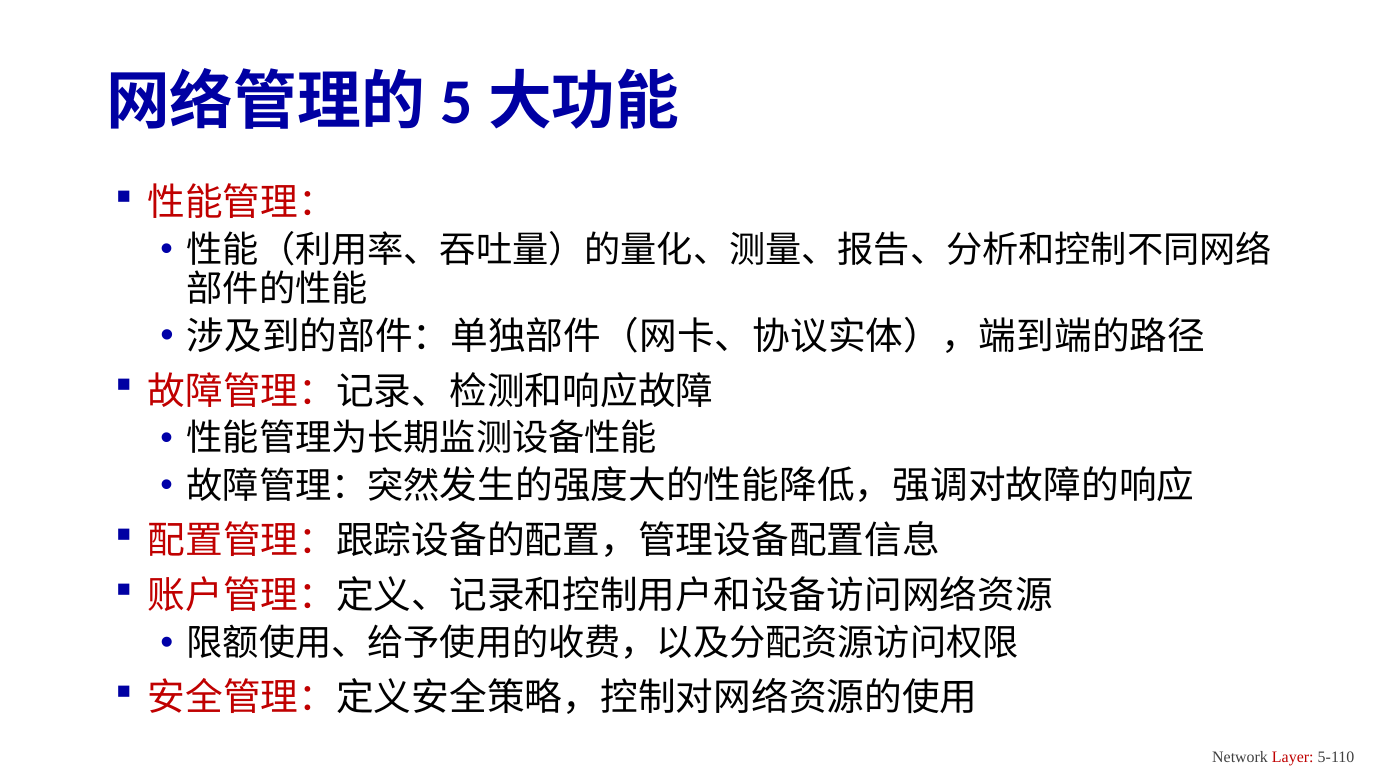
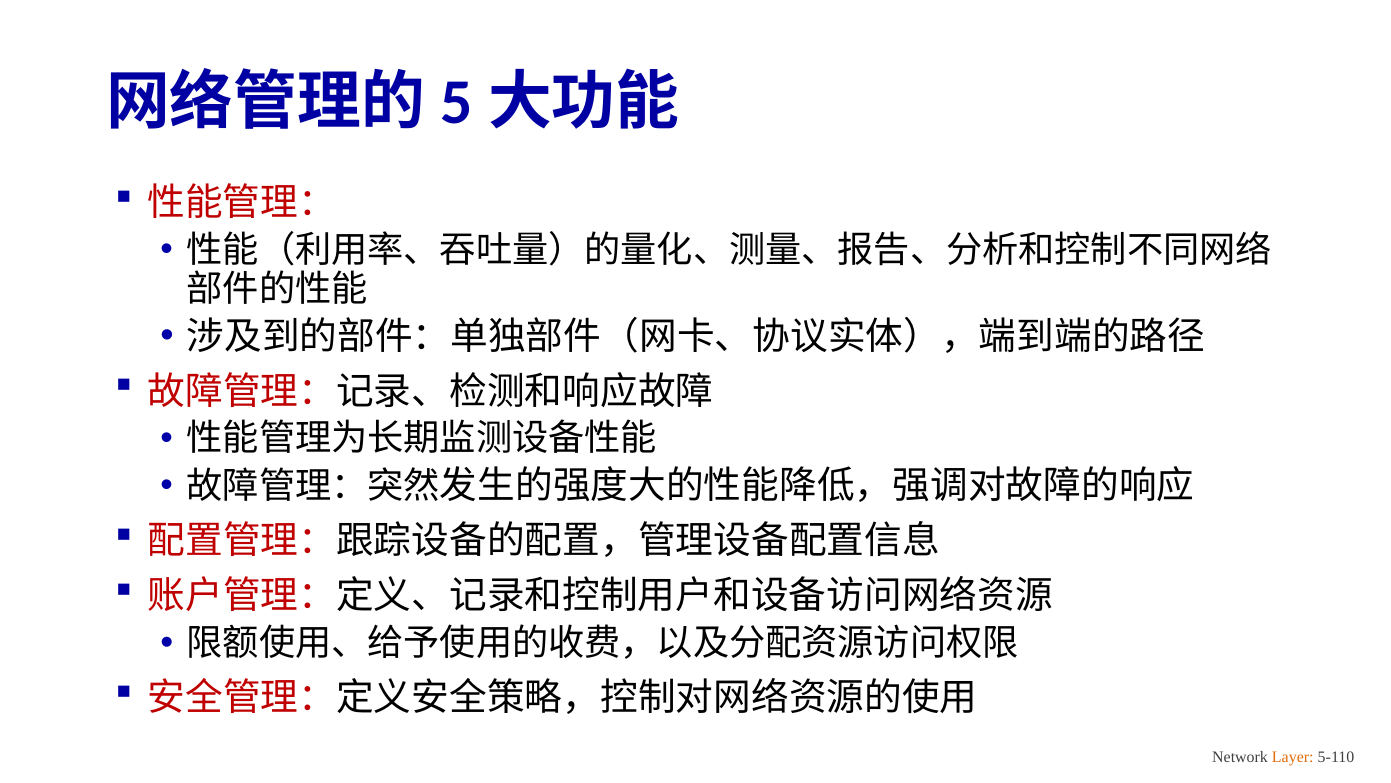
Layer colour: red -> orange (1293, 757)
